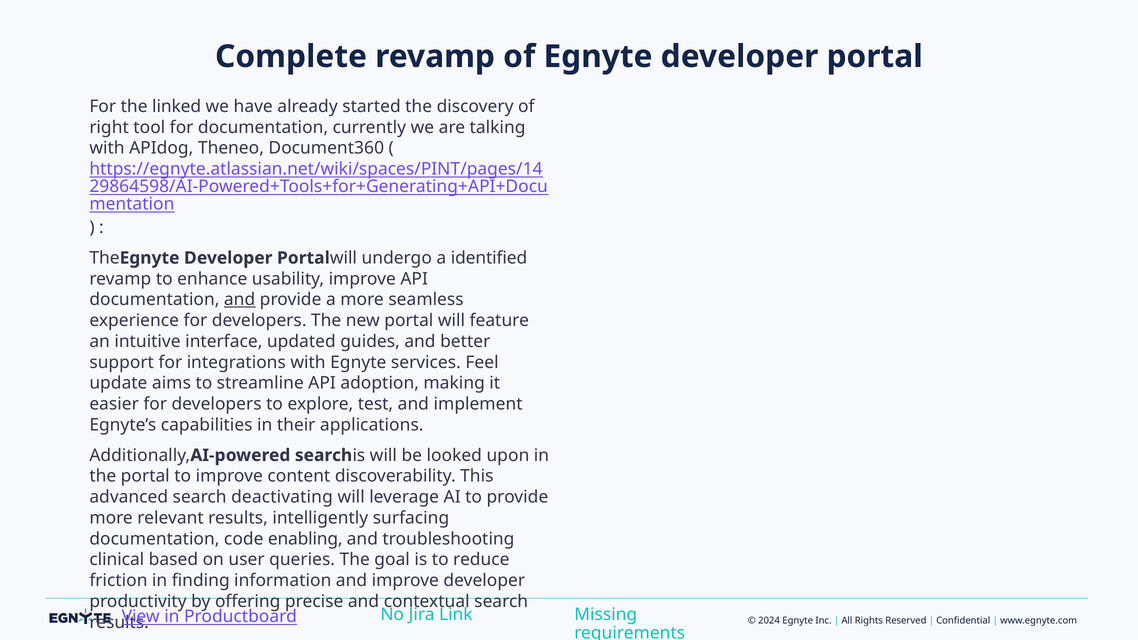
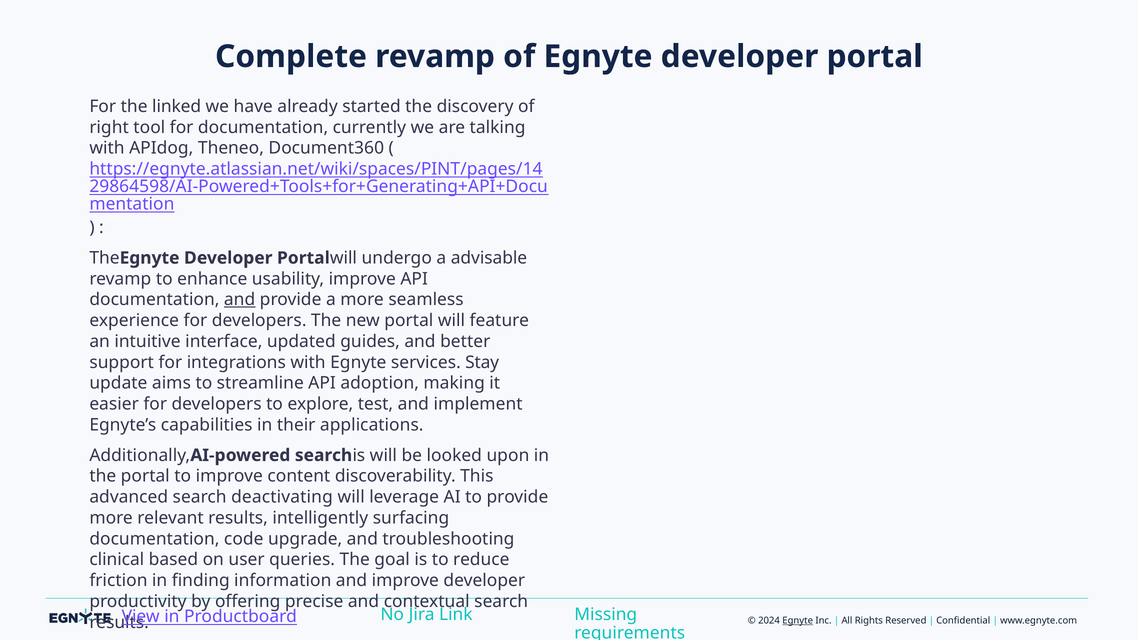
identified: identified -> advisable (489, 258)
Feel: Feel -> Stay (482, 362)
enabling: enabling -> upgrade (305, 539)
Egnyte underline: none -> present (798, 621)
